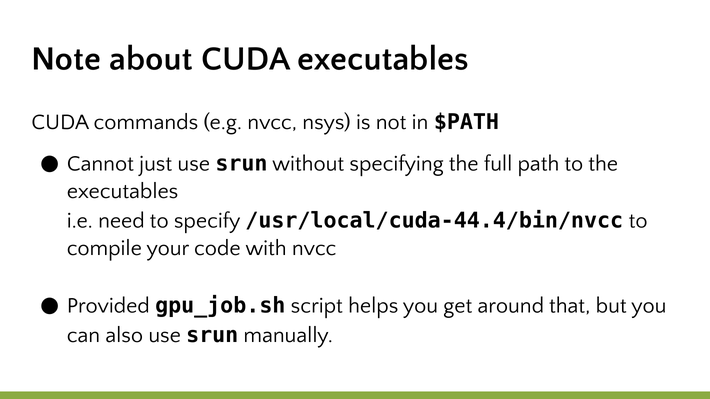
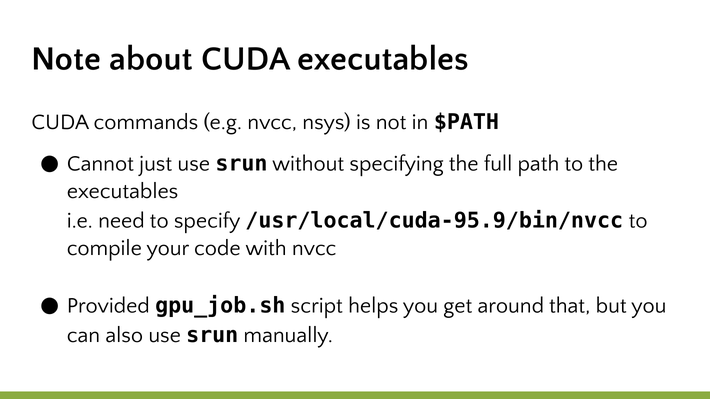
/usr/local/cuda-44.4/bin/nvcc: /usr/local/cuda-44.4/bin/nvcc -> /usr/local/cuda-95.9/bin/nvcc (434, 221)
